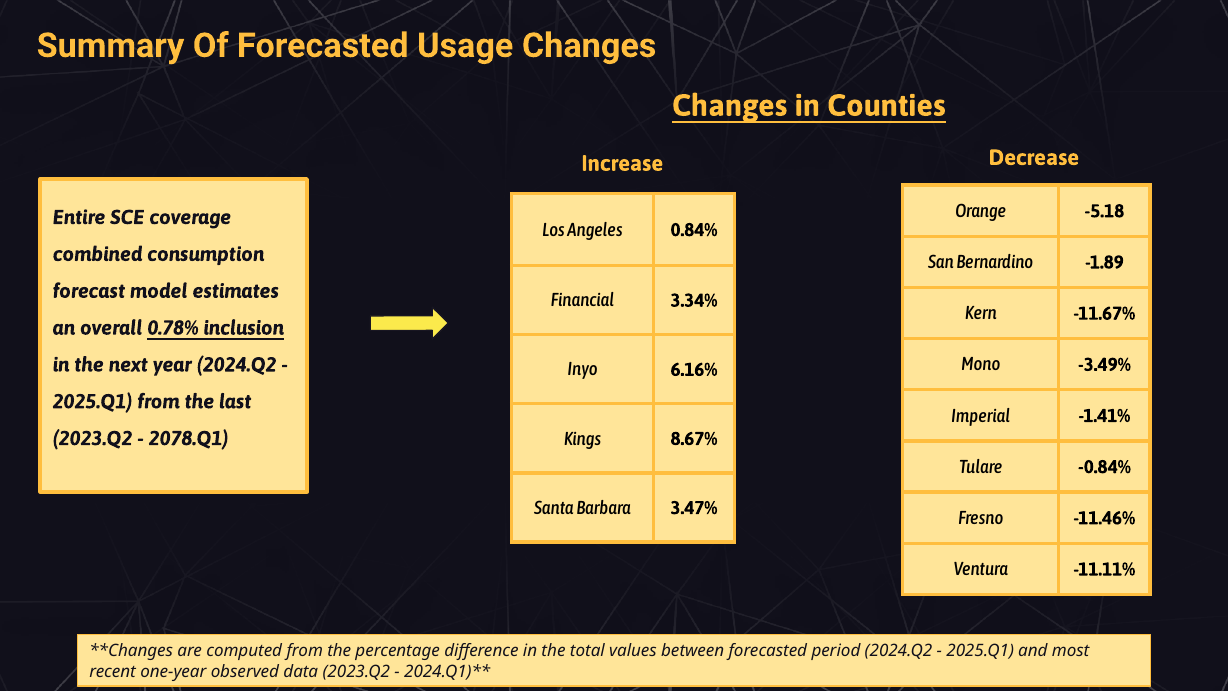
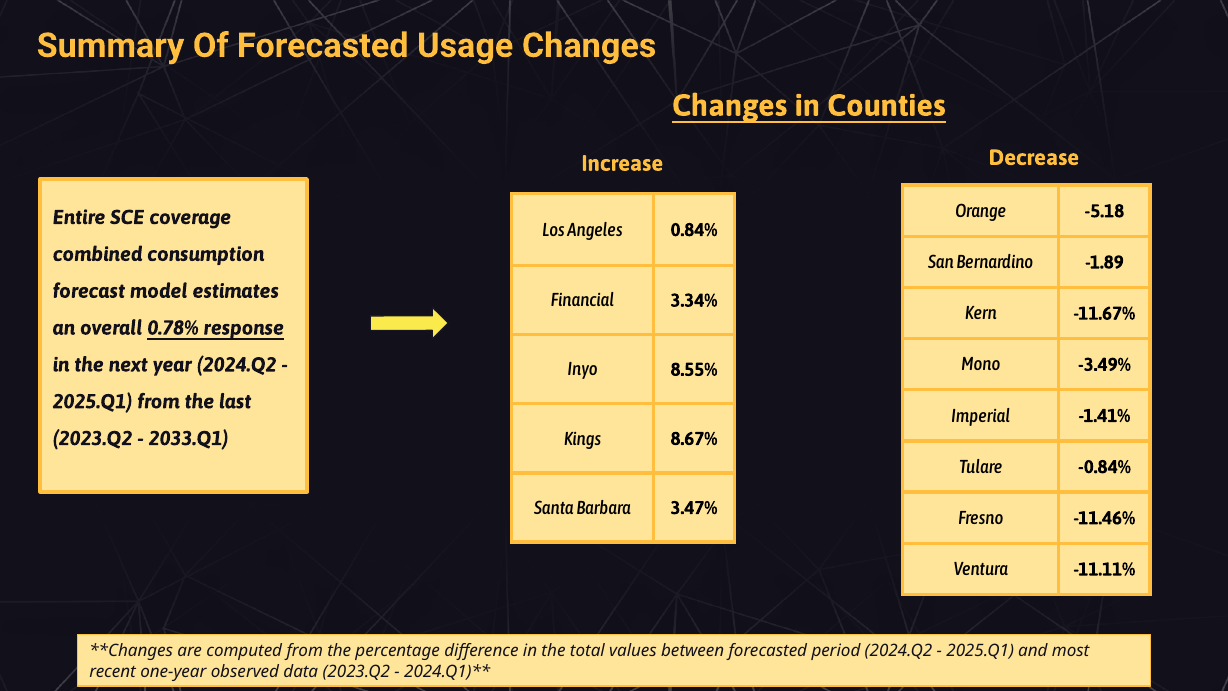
inclusion: inclusion -> response (244, 328)
6.16%: 6.16% -> 8.55% (694, 370)
2078.Q1: 2078.Q1 -> 2033.Q1 (189, 438)
